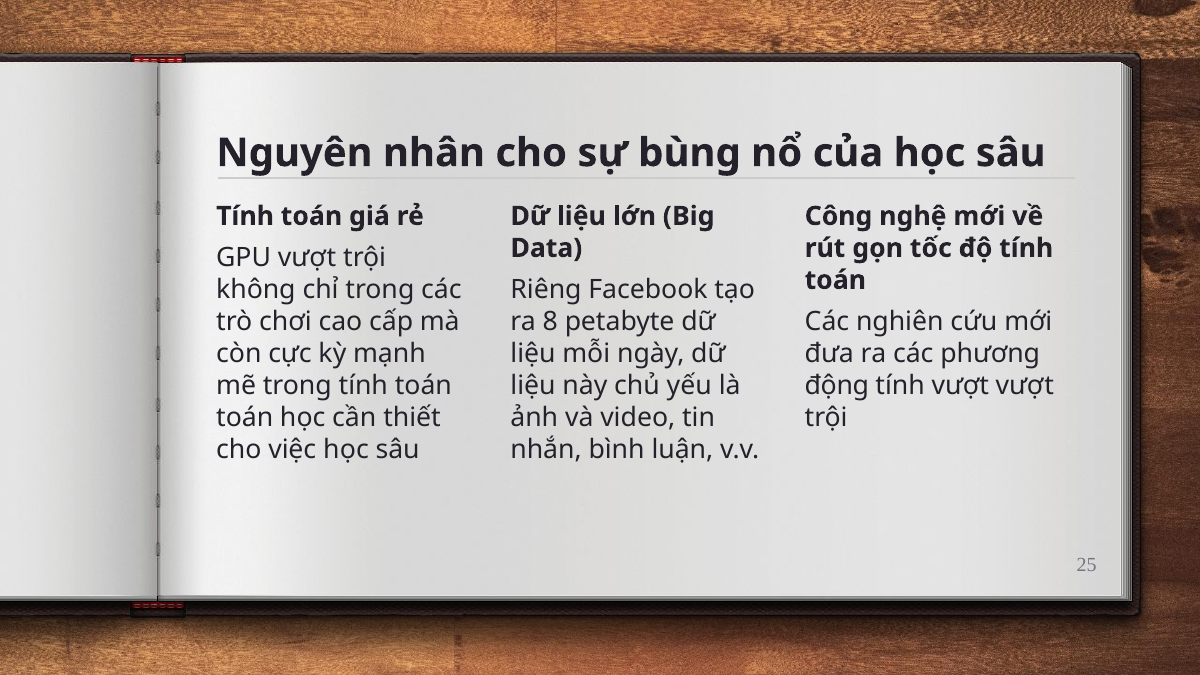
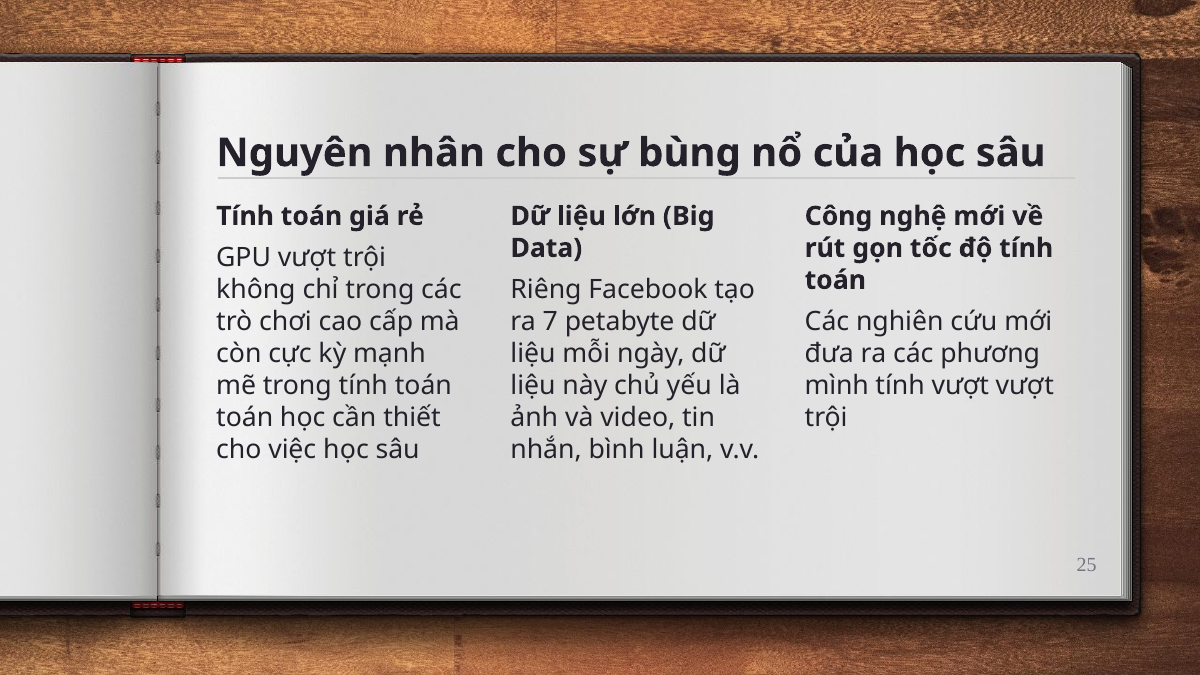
8: 8 -> 7 (550, 322)
động: động -> mình (837, 386)
